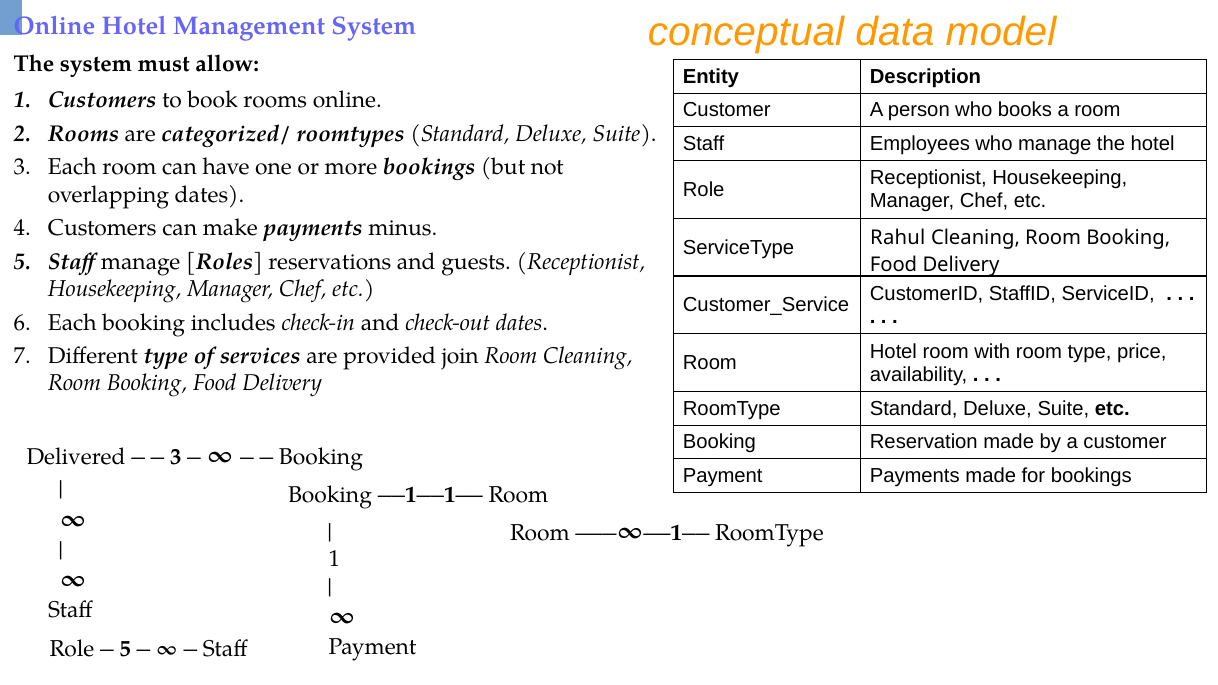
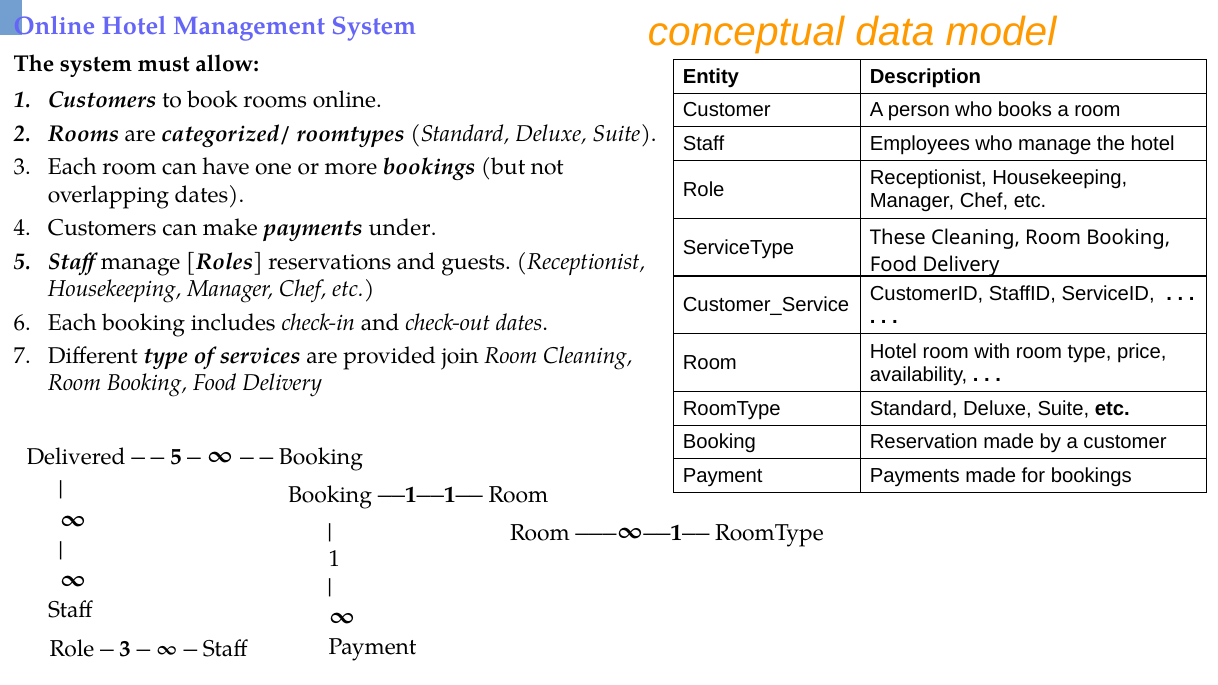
minus: minus -> under (403, 228)
Rahul: Rahul -> These (898, 238)
3: 3 -> 5 (176, 457)
5: 5 -> 3 (125, 649)
